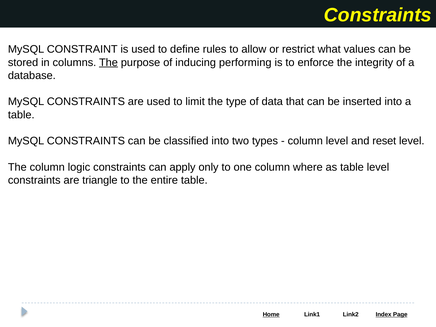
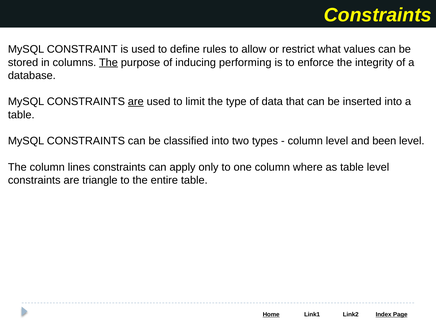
are underline: none -> present (136, 102)
reset: reset -> been (384, 141)
logic: logic -> lines (79, 167)
